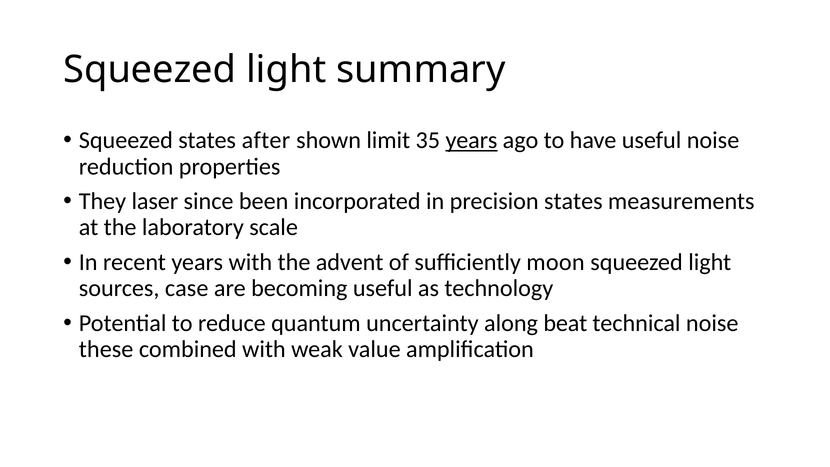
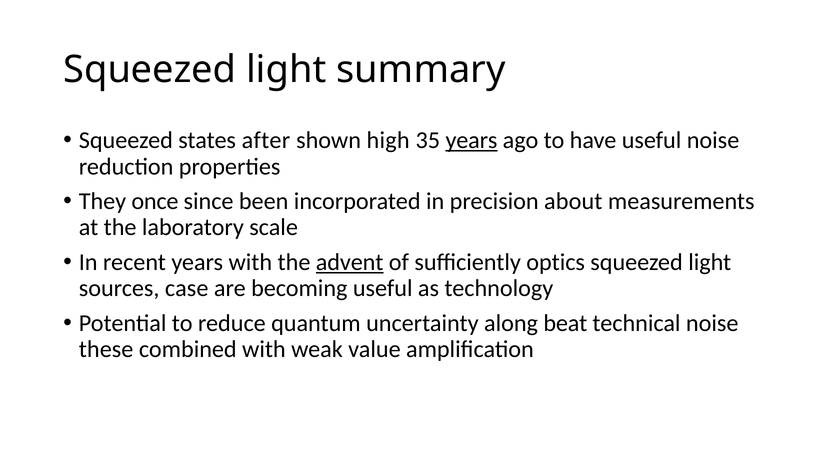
limit: limit -> high (388, 140)
laser: laser -> once (155, 201)
precision states: states -> about (573, 201)
advent underline: none -> present (350, 262)
moon: moon -> optics (556, 262)
